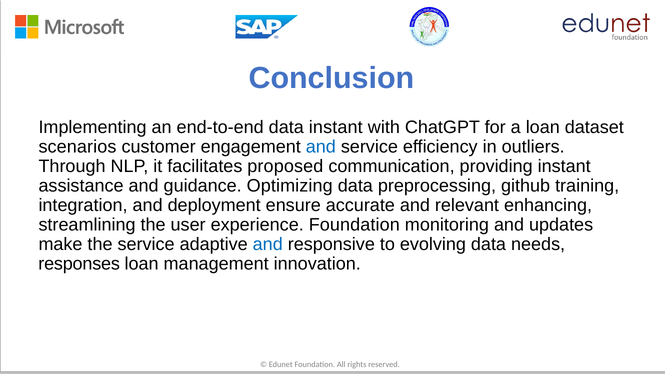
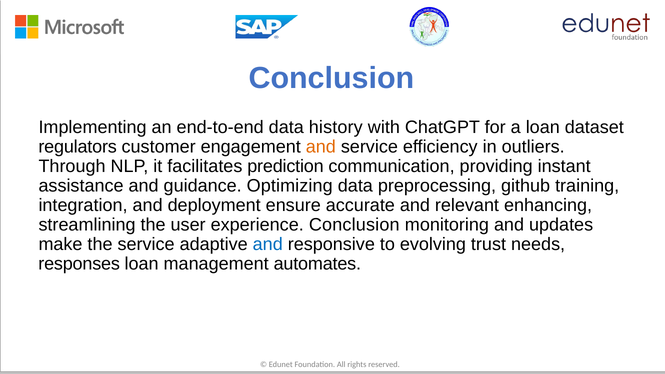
data instant: instant -> history (336, 127)
scenarios: scenarios -> regulators (78, 147)
and colour: blue -> orange (321, 147)
proposed: proposed -> prediction (285, 166)
experience Foundation: Foundation -> Conclusion (354, 225)
evolving data: data -> trust (488, 244)
innovation: innovation -> automates (317, 264)
